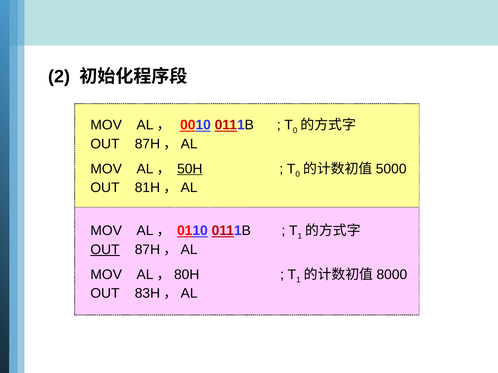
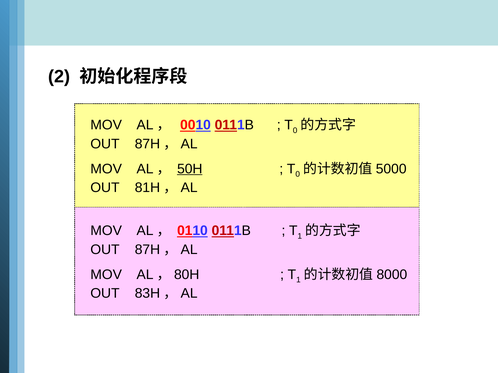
OUT underline: present -> none (105, 250)
